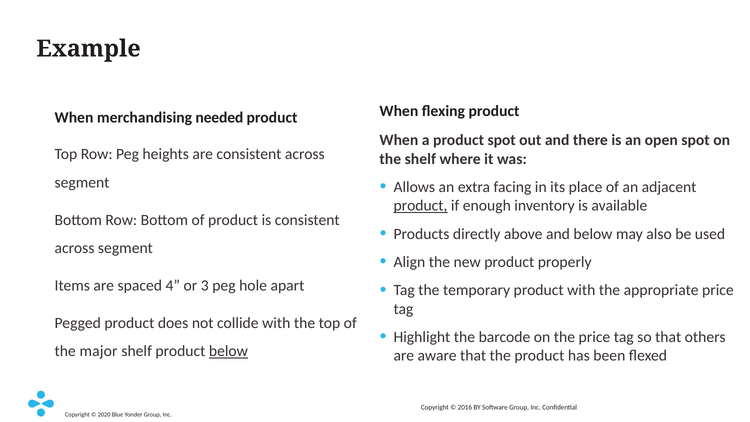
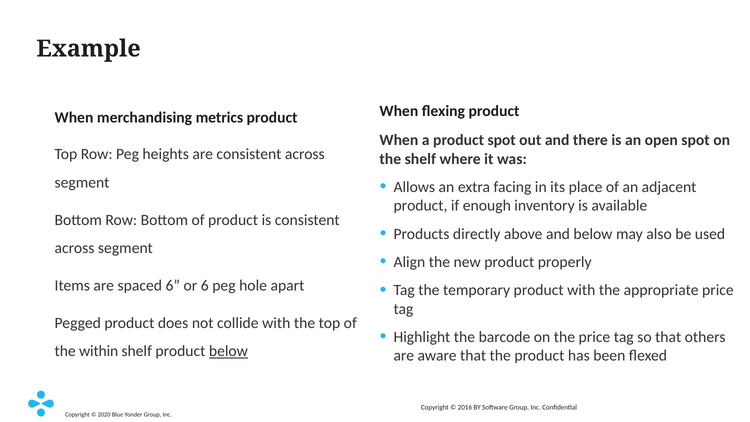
needed: needed -> metrics (219, 117)
product underline: present -> none (420, 206)
spaced 4: 4 -> 6 (173, 285)
or 3: 3 -> 6 (205, 285)
major: major -> within (99, 351)
